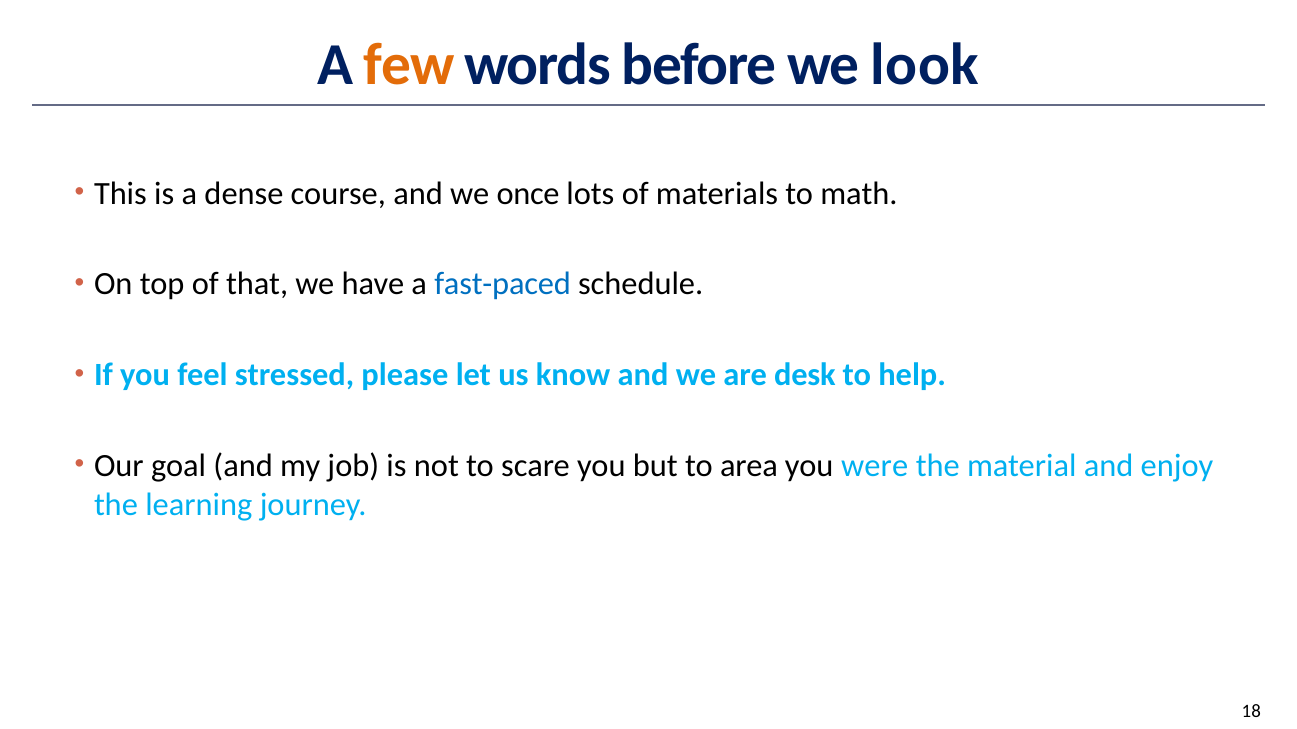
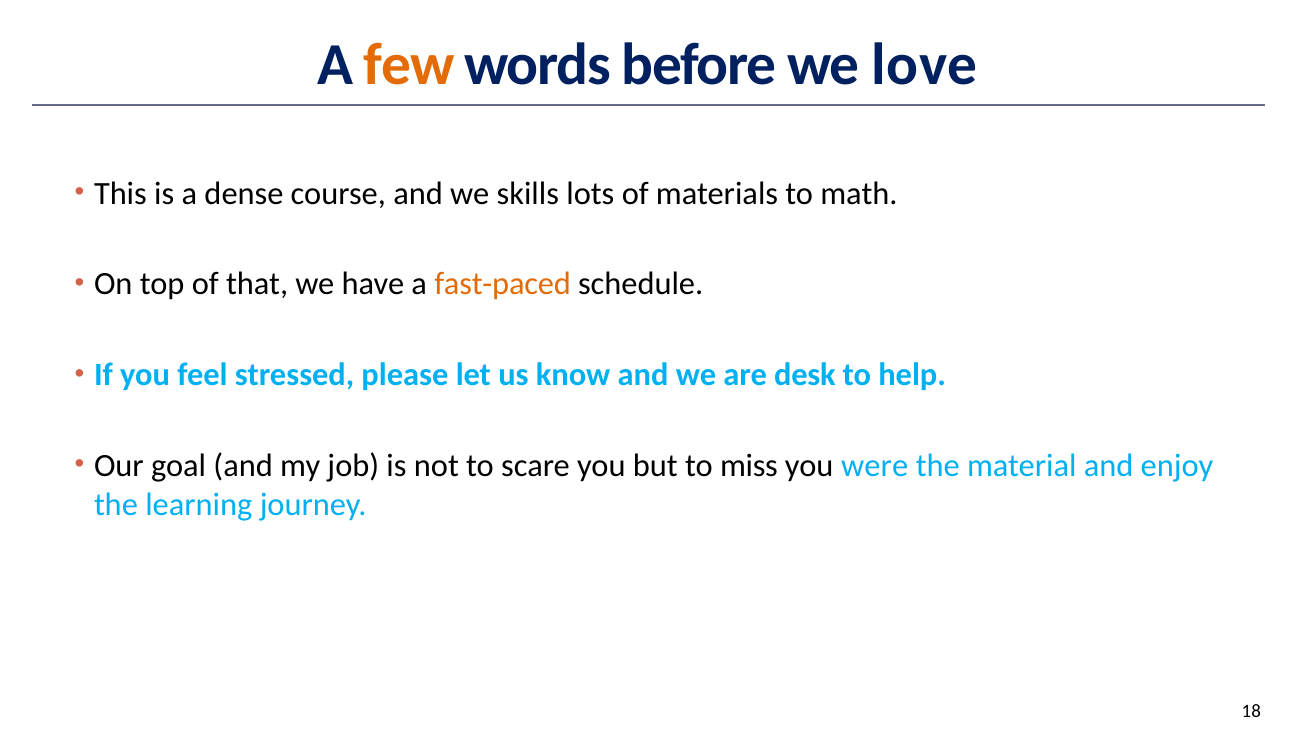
look: look -> love (925, 65)
once: once -> skills (528, 194)
fast-paced colour: blue -> orange (503, 284)
area: area -> miss (749, 466)
